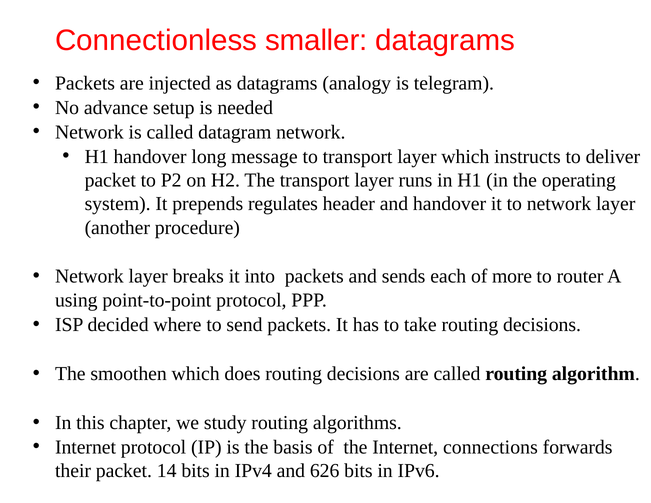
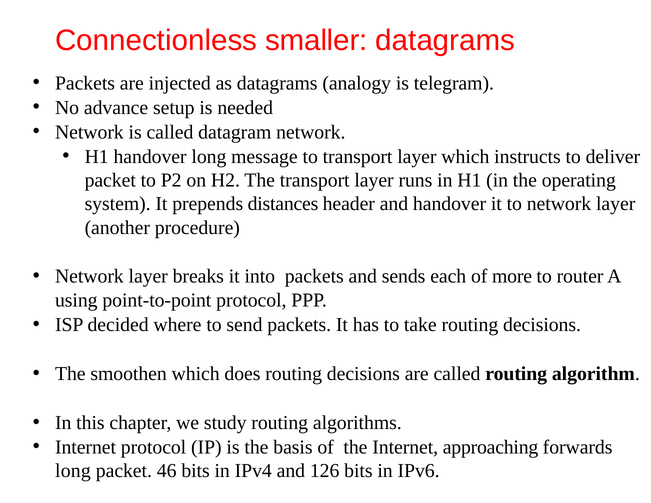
regulates: regulates -> distances (283, 204)
connections: connections -> approaching (491, 447)
their: their -> long (73, 471)
14: 14 -> 46 (167, 471)
626: 626 -> 126 (325, 471)
